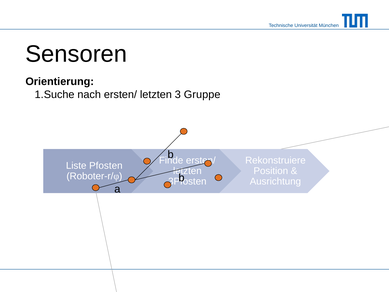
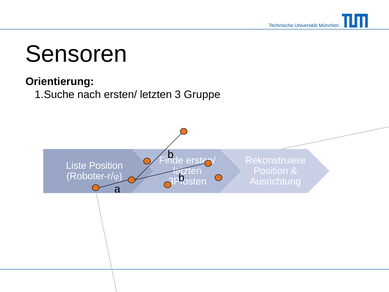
Liste Pfosten: Pfosten -> Position (106, 166)
